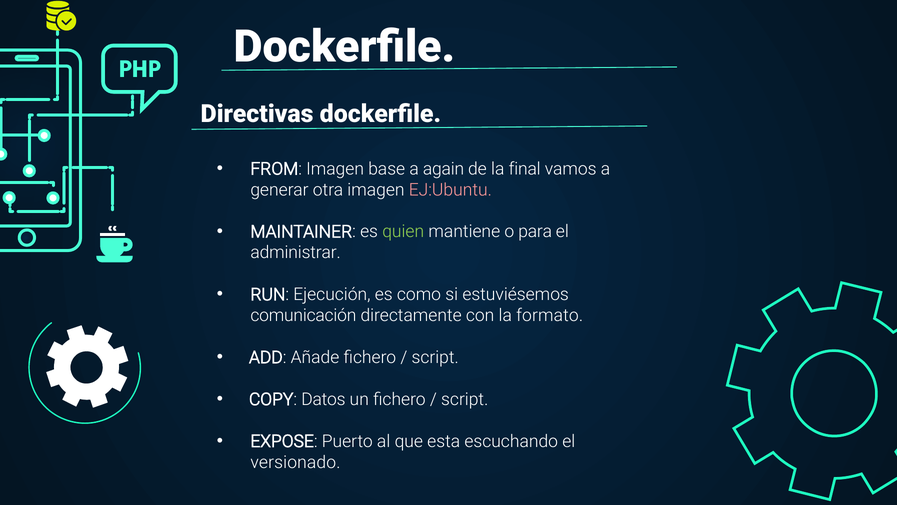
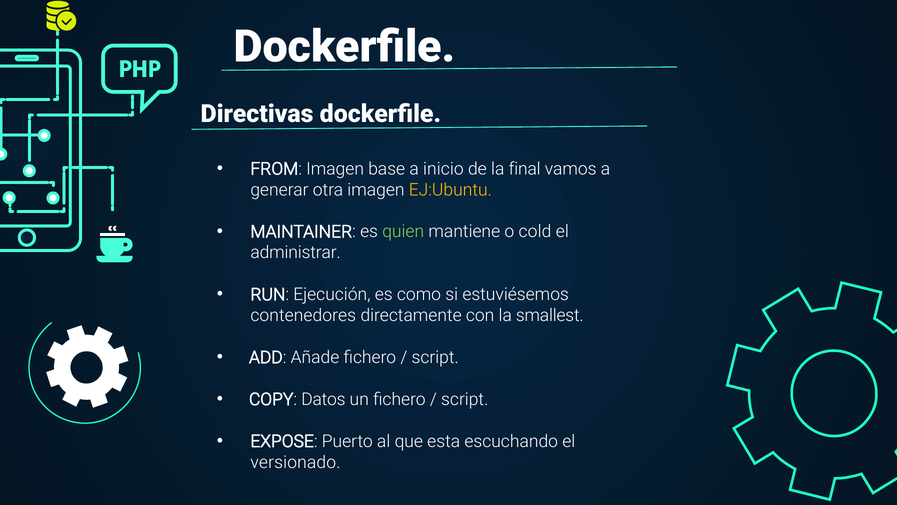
again: again -> inicio (443, 169)
EJ:Ubuntu colour: pink -> yellow (450, 190)
para: para -> cold (535, 232)
comunicación: comunicación -> contenedores (303, 315)
formato: formato -> smallest (550, 315)
